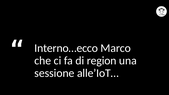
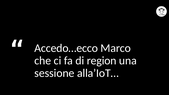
Interno…ecco: Interno…ecco -> Accedo…ecco (66, 48)
alle’IoT…: alle’IoT… -> alla’IoT… (98, 73)
